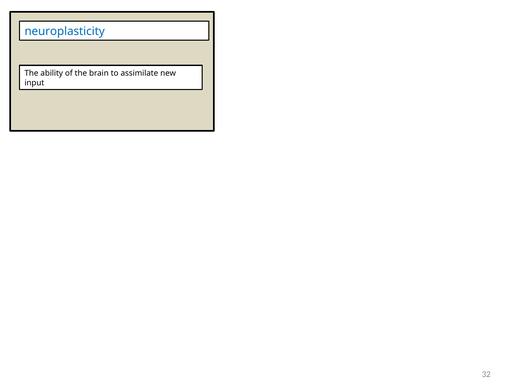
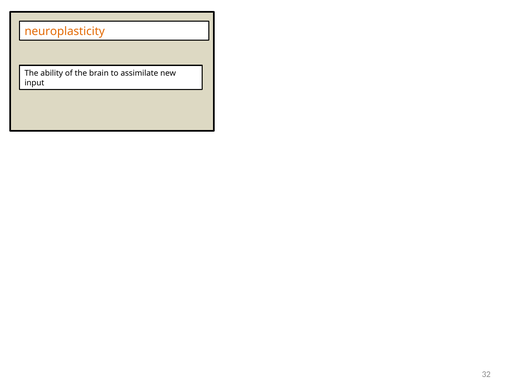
neuroplasticity colour: blue -> orange (65, 31)
